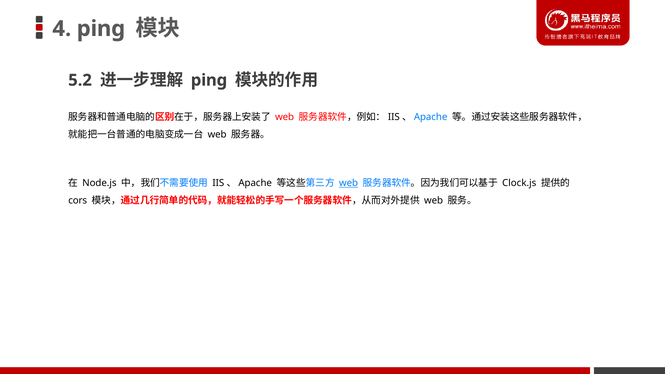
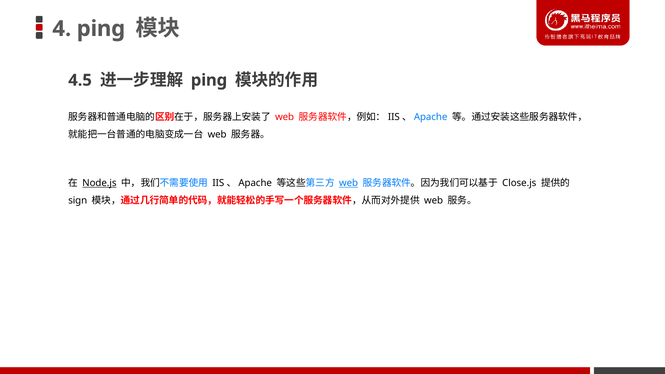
5.2: 5.2 -> 4.5 (80, 80)
Node.js underline: none -> present (99, 183)
Clock.js: Clock.js -> Close.js (519, 183)
cors: cors -> sign (78, 201)
